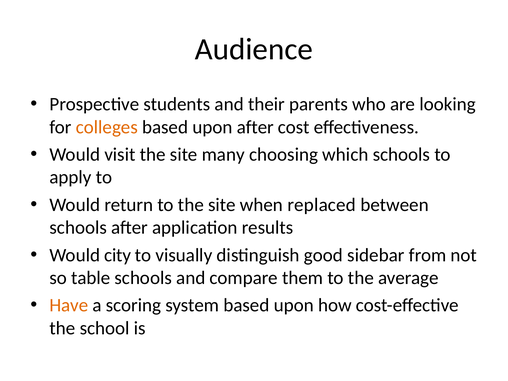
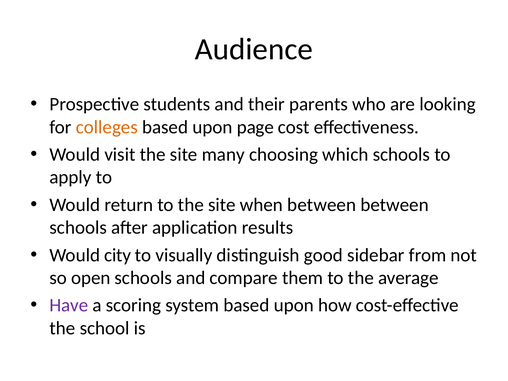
upon after: after -> page (255, 127)
when replaced: replaced -> between (322, 205)
table: table -> open (91, 278)
Have colour: orange -> purple (69, 305)
